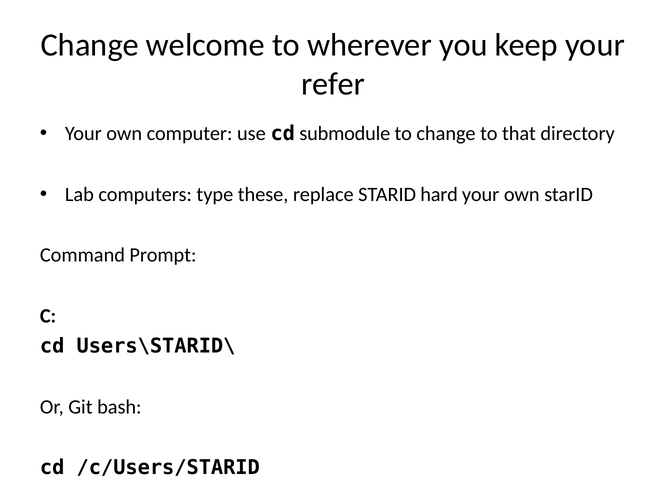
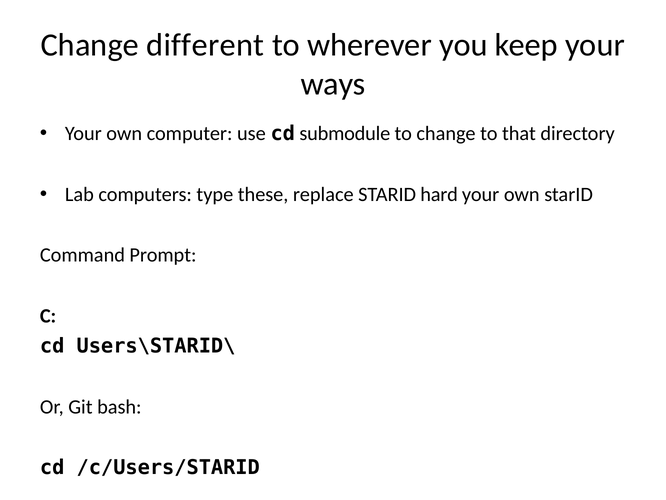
welcome: welcome -> different (205, 45)
refer: refer -> ways (333, 84)
